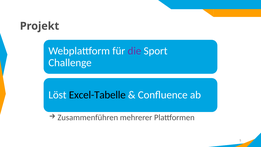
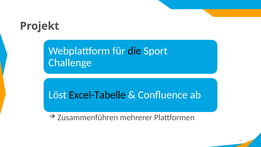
die colour: purple -> black (134, 51)
